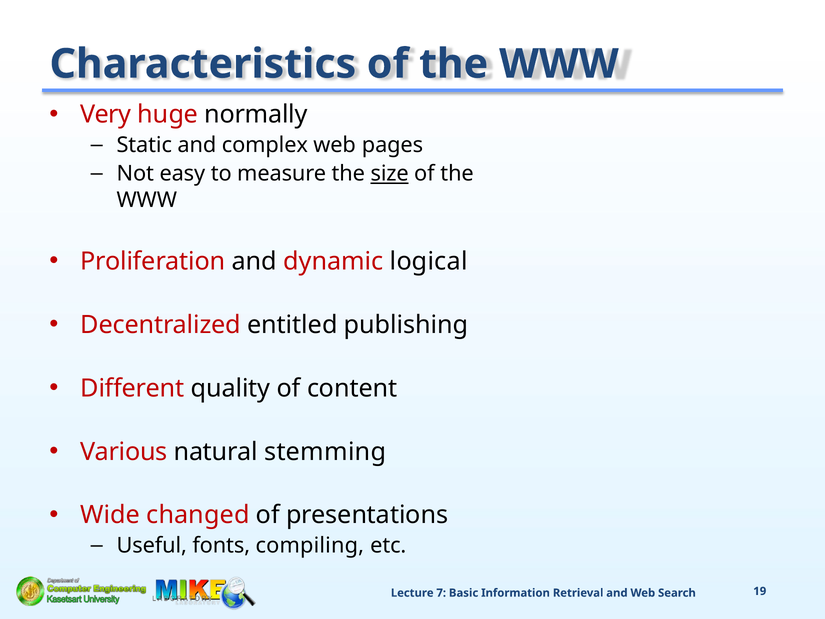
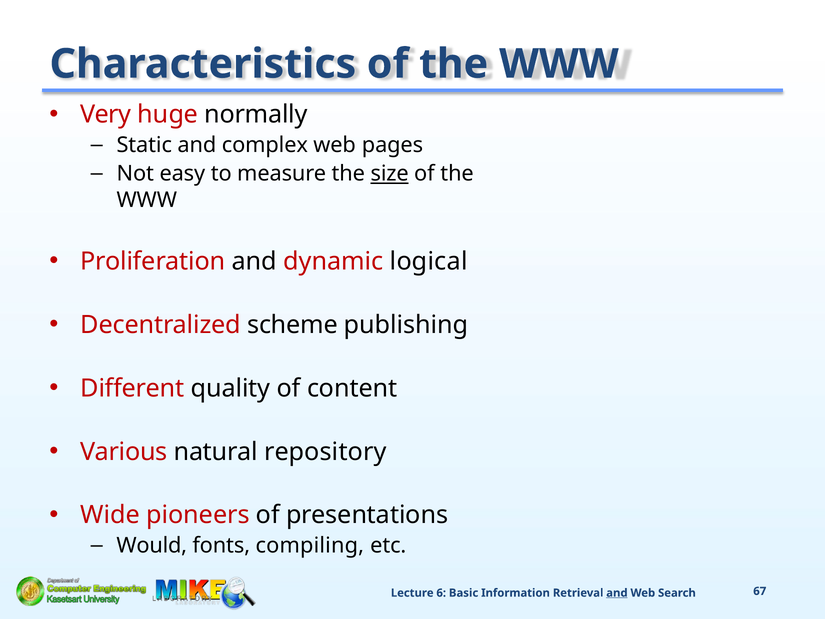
entitled: entitled -> scheme (292, 325)
stemming: stemming -> repository (325, 452)
changed: changed -> pioneers (198, 515)
Useful: Useful -> Would (152, 545)
7: 7 -> 6 (441, 593)
and underline: none -> present (617, 593)
19: 19 -> 67 (760, 591)
